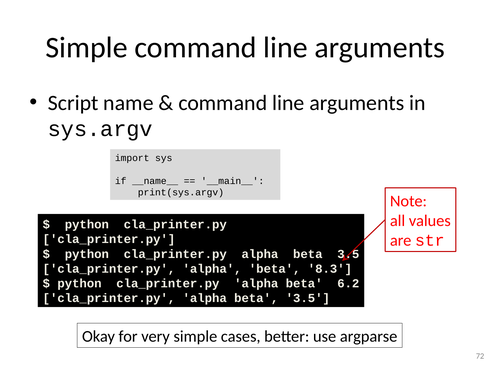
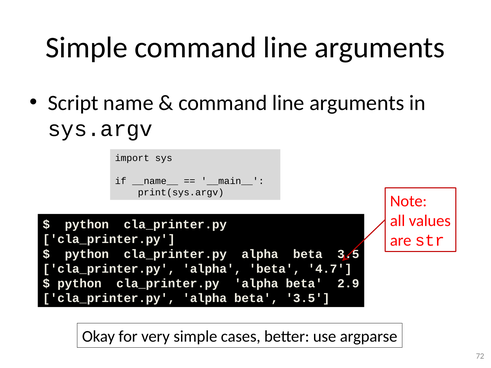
8.3: 8.3 -> 4.7 (330, 269)
6.2: 6.2 -> 2.9 (348, 284)
